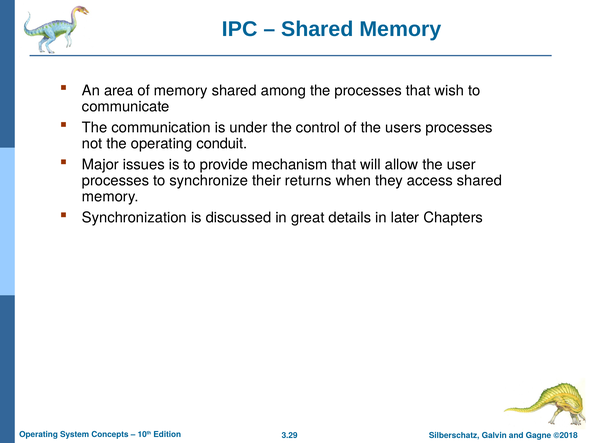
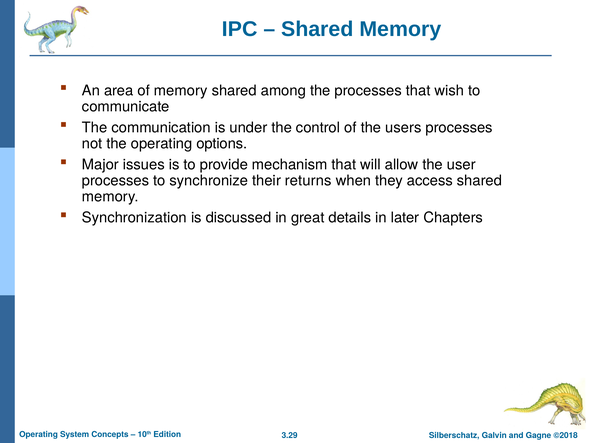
conduit: conduit -> options (222, 144)
